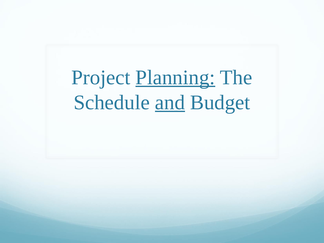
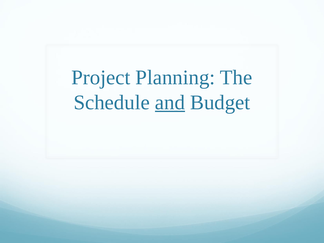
Planning underline: present -> none (175, 77)
